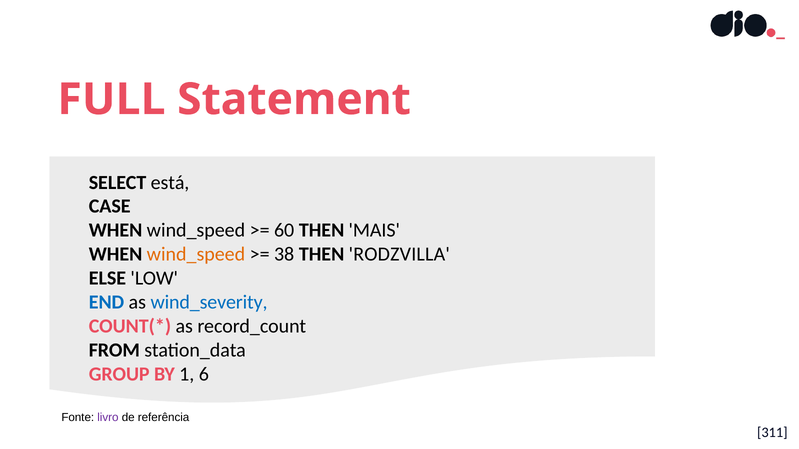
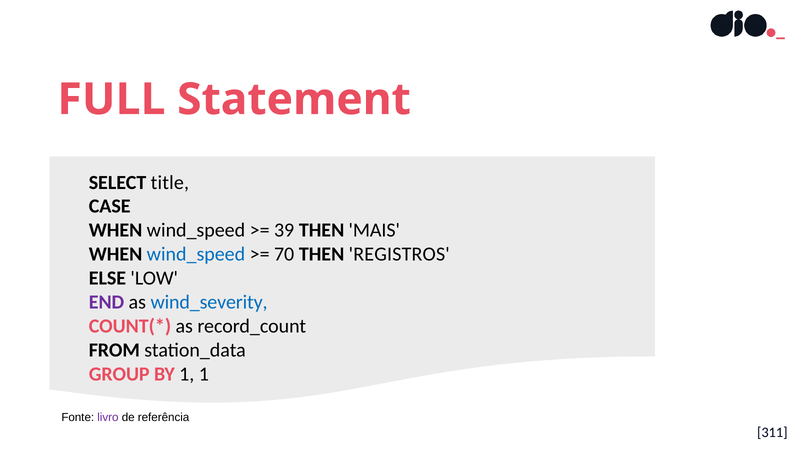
está: está -> title (170, 183)
60: 60 -> 39 (284, 231)
wind_speed colour: orange -> blue (196, 255)
38: 38 -> 70 (284, 255)
RODZVILLA: RODZVILLA -> REGISTROS (399, 255)
END colour: blue -> purple (107, 302)
1 6: 6 -> 1 (204, 374)
